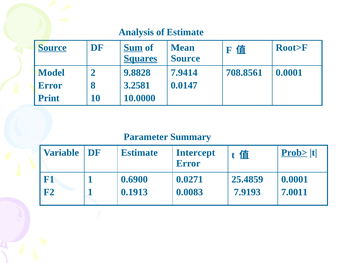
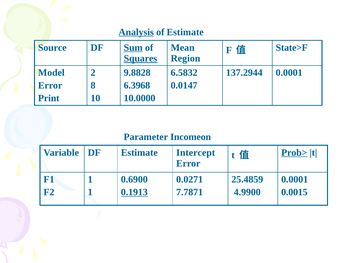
Analysis underline: none -> present (136, 32)
Source underline: present -> none (52, 48)
Root>F: Root>F -> State>F (292, 48)
Source: Source -> Region (185, 58)
7.9414: 7.9414 -> 6.5832 (184, 73)
708.8561: 708.8561 -> 137.2944 (244, 73)
3.2581: 3.2581 -> 6.3968 (137, 86)
Summary: Summary -> Incomeon (191, 137)
0.1913 underline: none -> present (134, 192)
0.0083: 0.0083 -> 7.7871 (190, 192)
7.9193: 7.9193 -> 4.9900 (247, 192)
7.0011: 7.0011 -> 0.0015 (294, 192)
